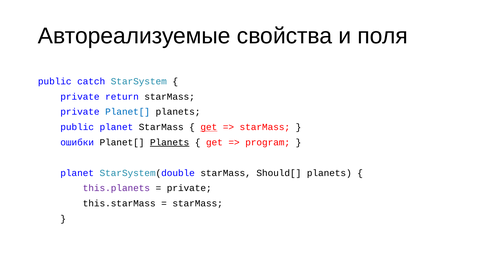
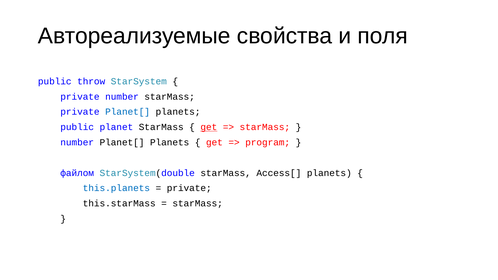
catch: catch -> throw (91, 81)
private return: return -> number (122, 97)
ошибки: ошибки -> number (77, 142)
Planets underline: present -> none (170, 142)
planet: planet -> файлом (77, 173)
Should[: Should[ -> Access[ (279, 173)
this.planets colour: purple -> blue (116, 188)
